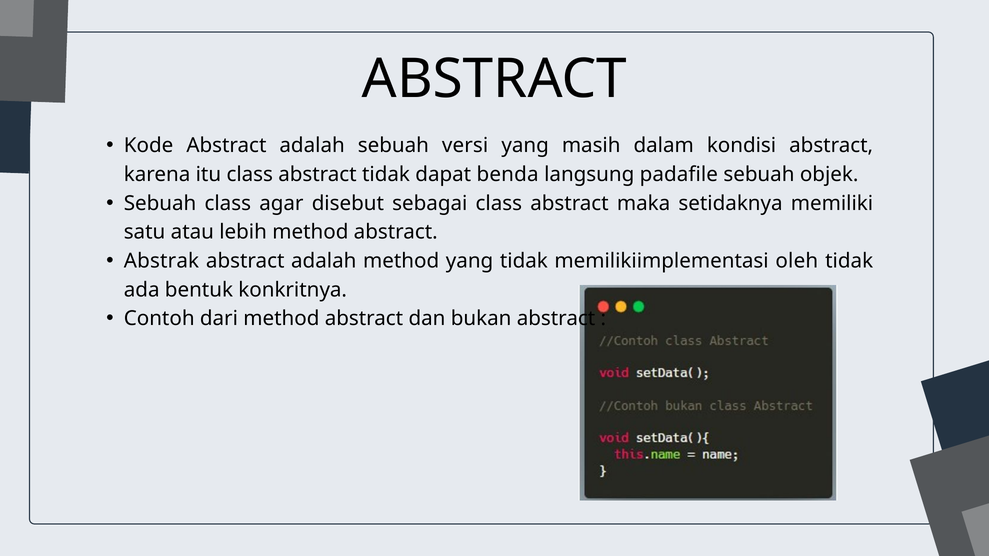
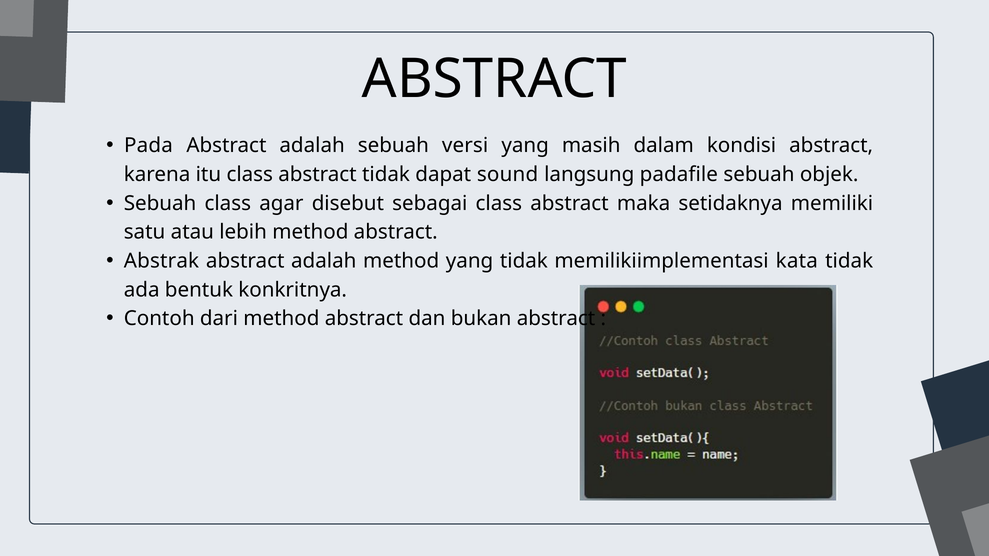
Kode: Kode -> Pada (148, 146)
benda: benda -> sound (508, 175)
oleh: oleh -> kata (797, 261)
